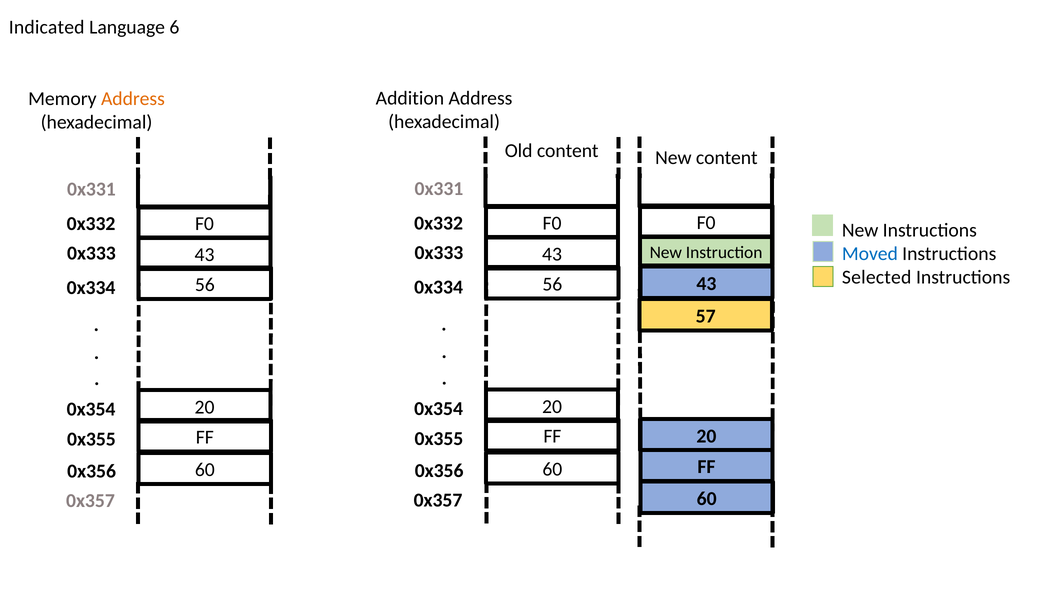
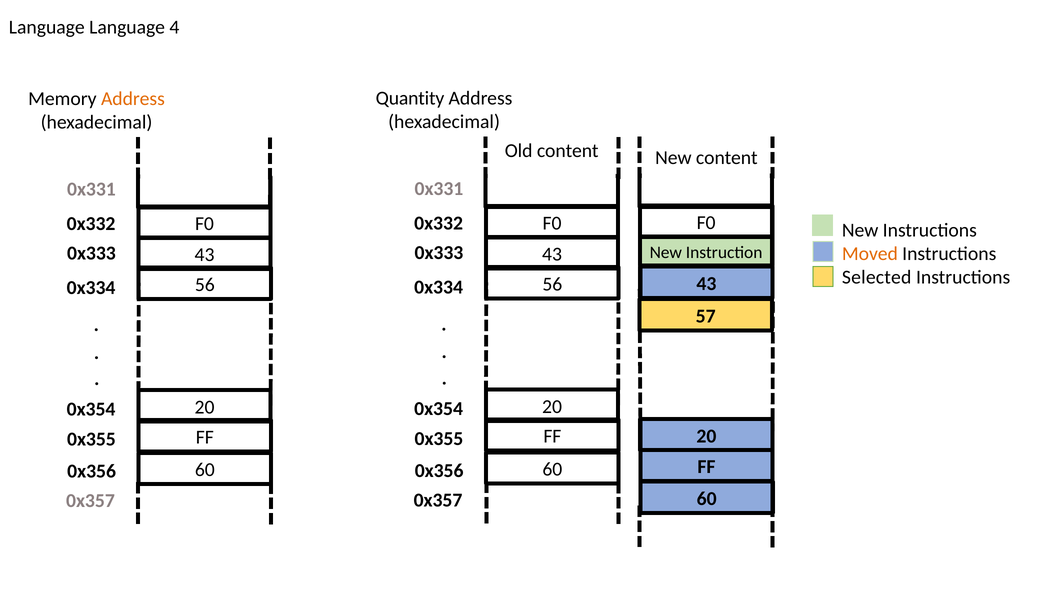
Indicated: Indicated -> Language (47, 27)
6: 6 -> 4 (174, 27)
Addition: Addition -> Quantity (410, 98)
Moved colour: blue -> orange (870, 254)
